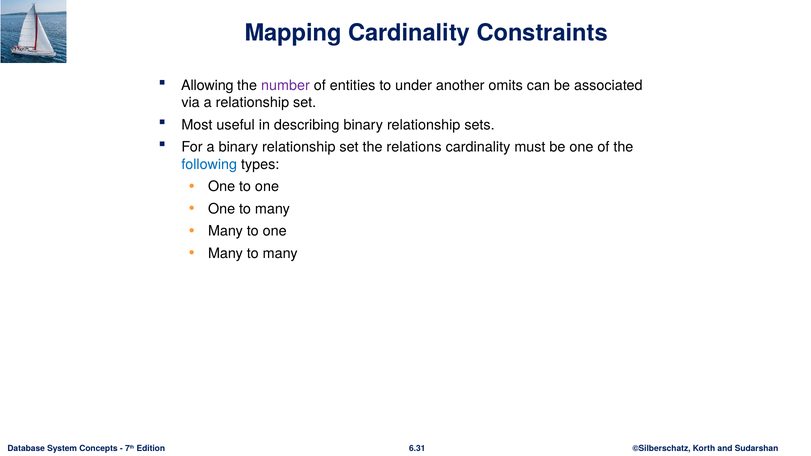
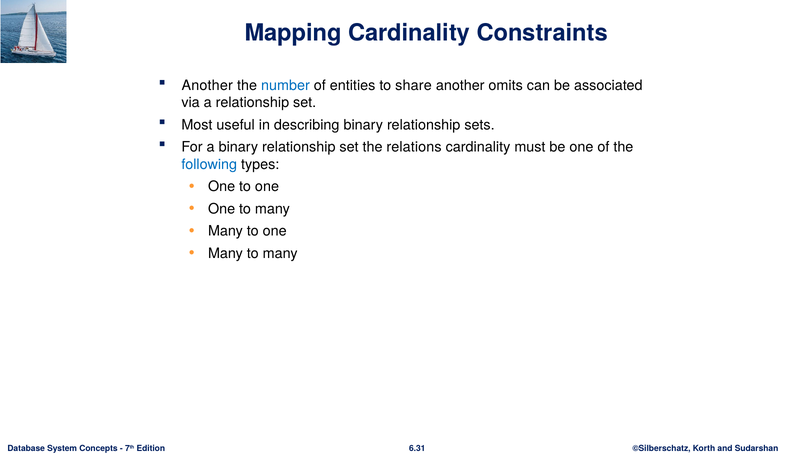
Allowing: Allowing -> Another (207, 85)
number colour: purple -> blue (285, 85)
under: under -> share (414, 85)
